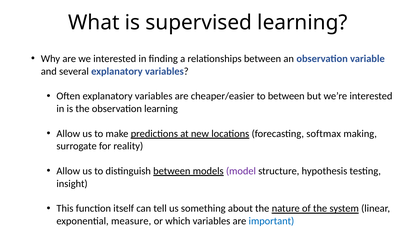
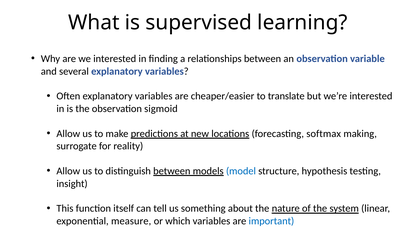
to between: between -> translate (286, 96)
observation learning: learning -> sigmoid (161, 109)
model colour: purple -> blue (241, 171)
